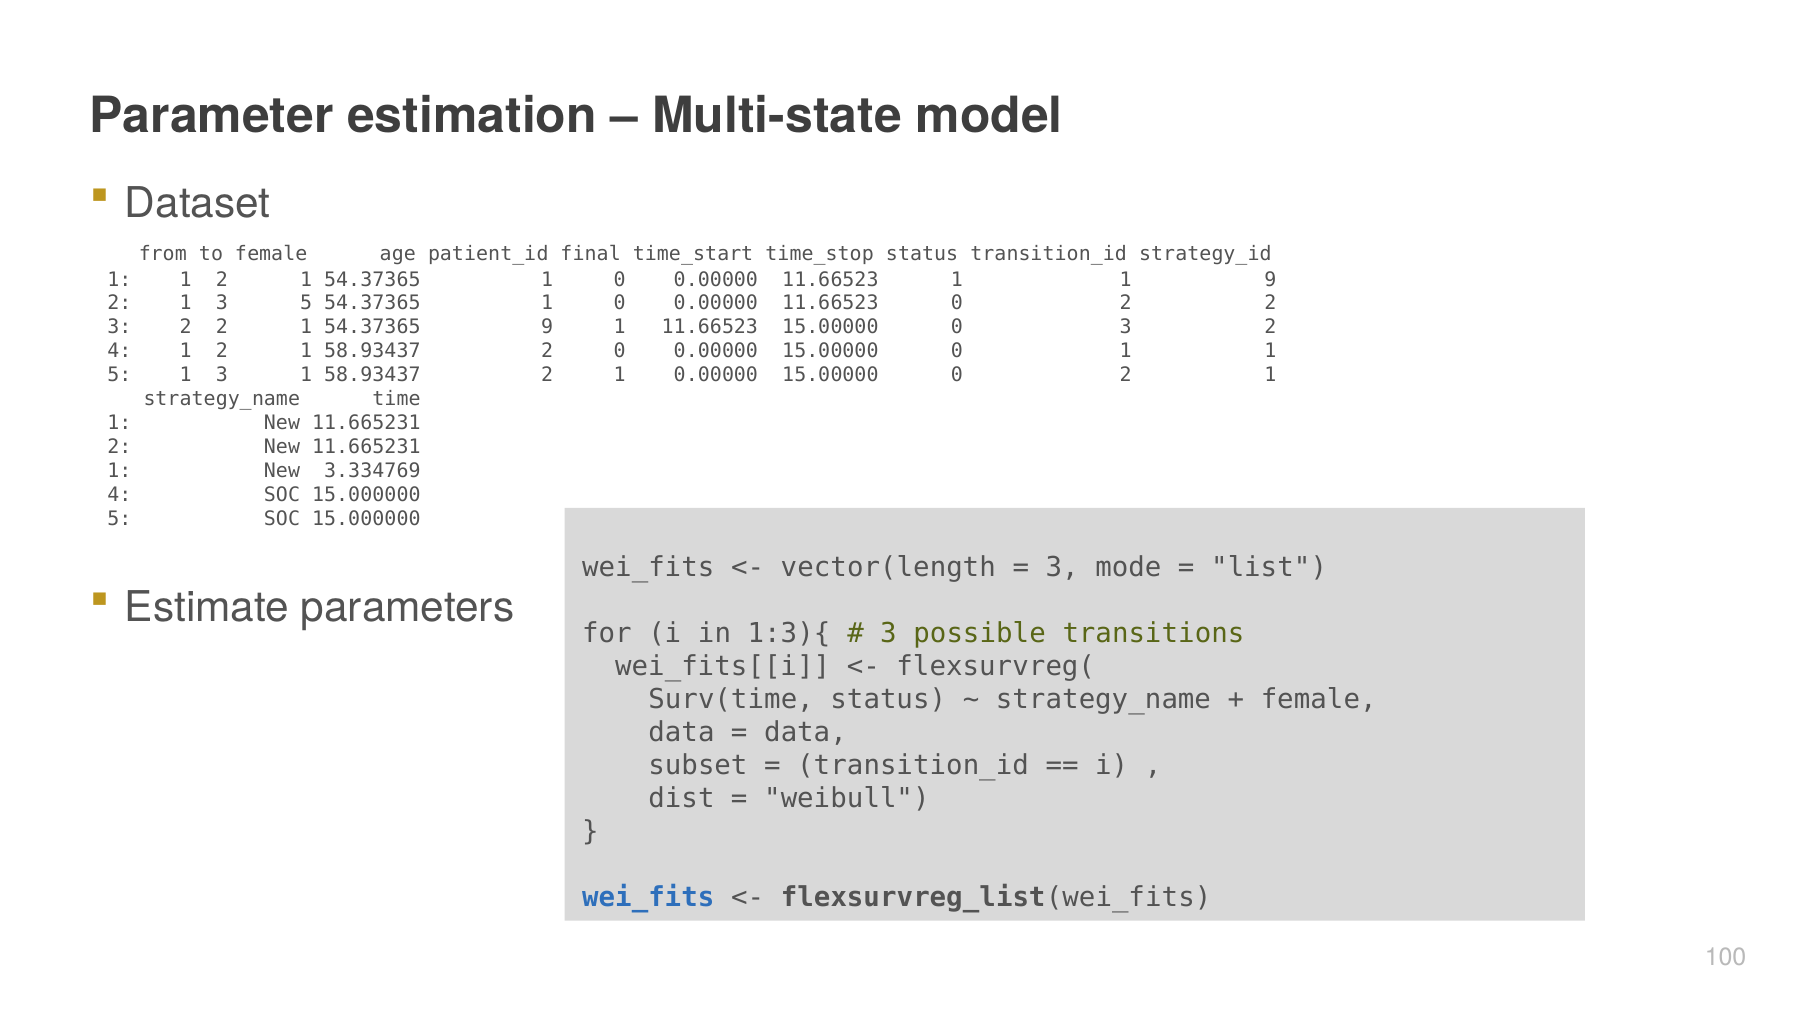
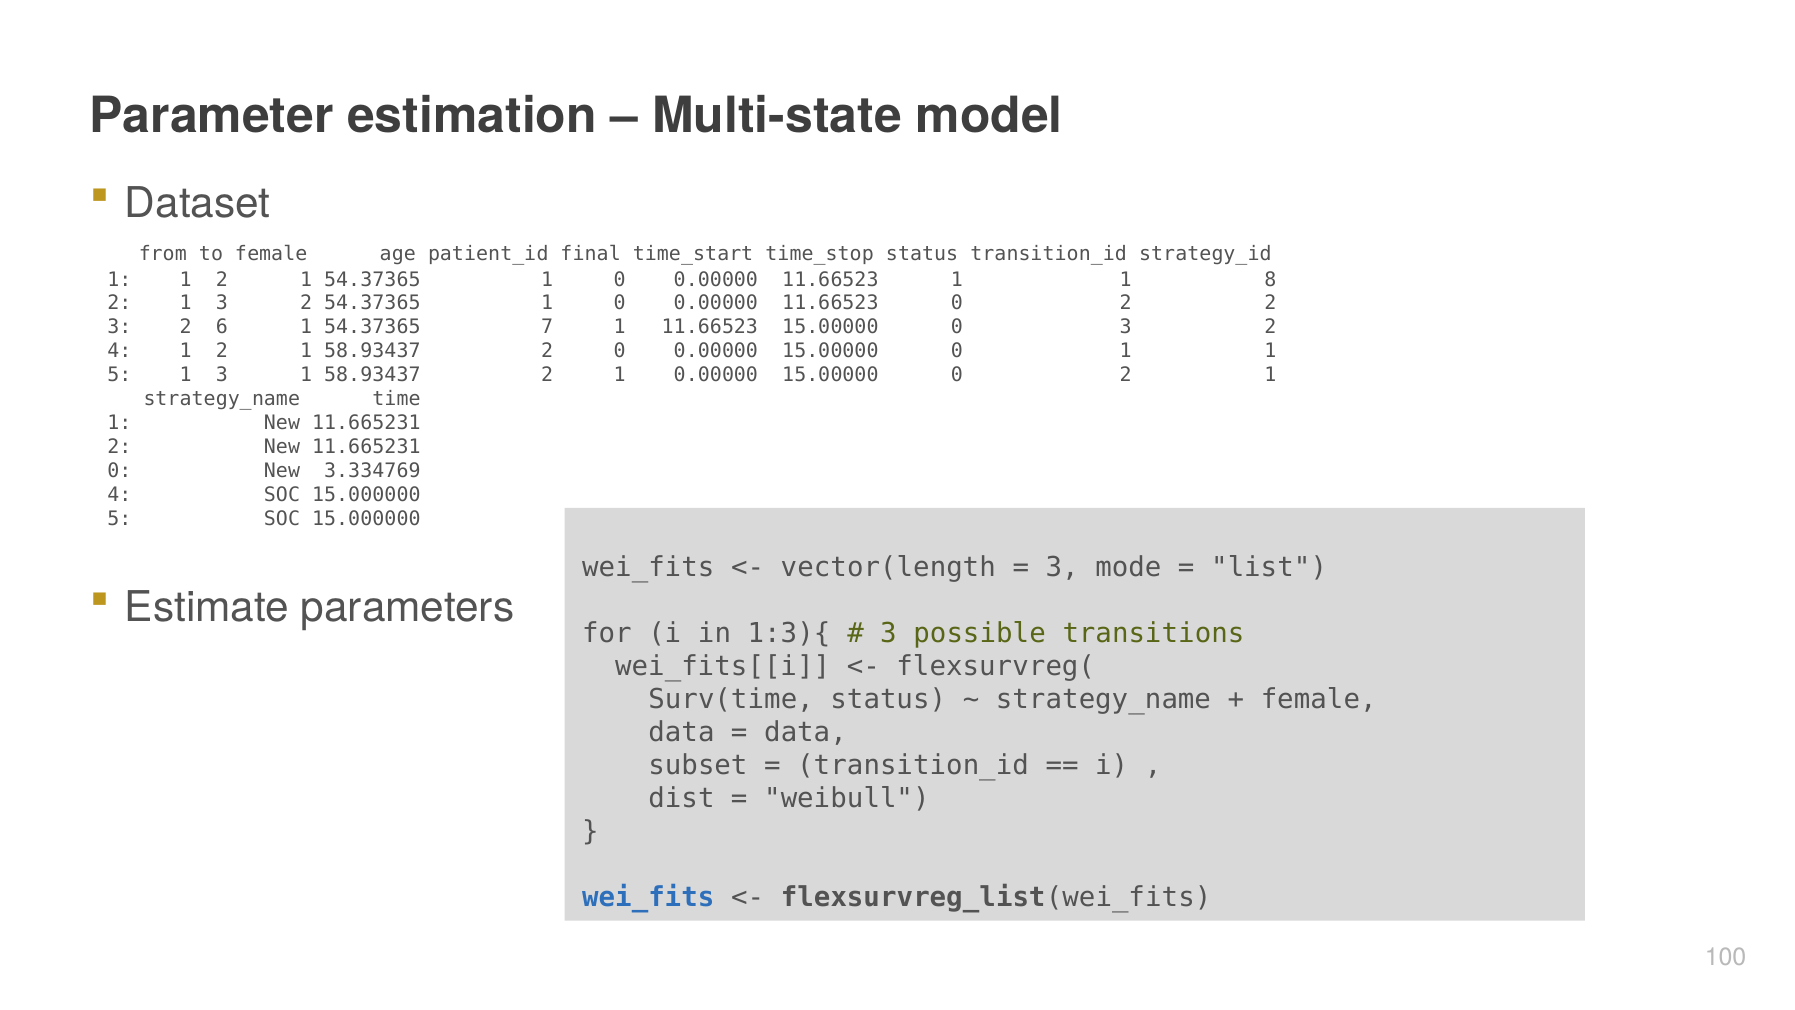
1 9: 9 -> 8 (1270, 279)
1 3 5: 5 -> 2 (306, 303)
3 2 2: 2 -> 6 (222, 327)
54.37365 9: 9 -> 7 (547, 327)
1: 1 -> 0 (119, 471)
